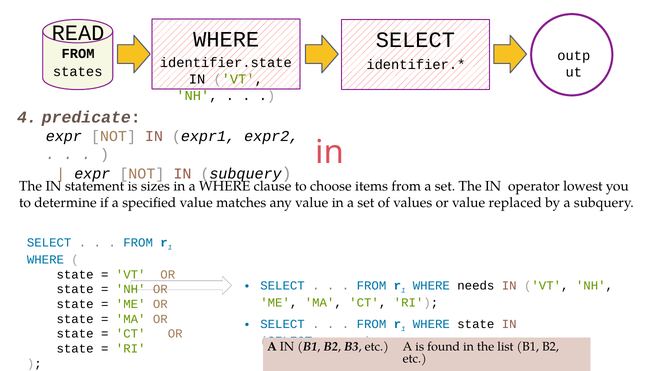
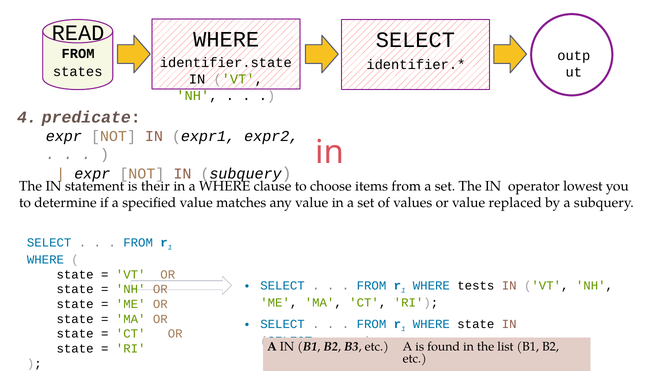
sizes: sizes -> their (155, 186)
needs: needs -> tests (476, 286)
